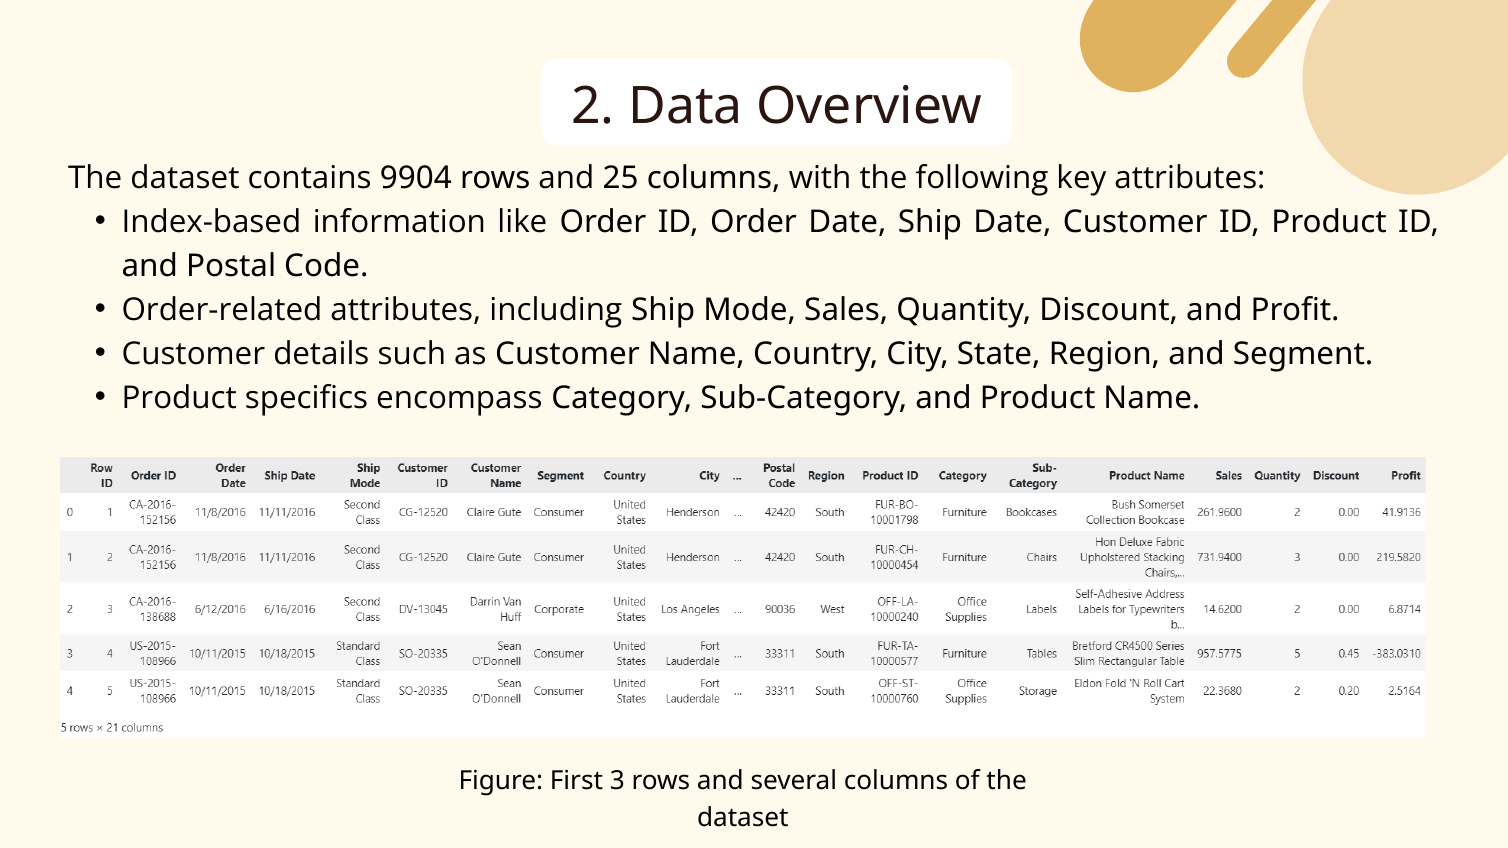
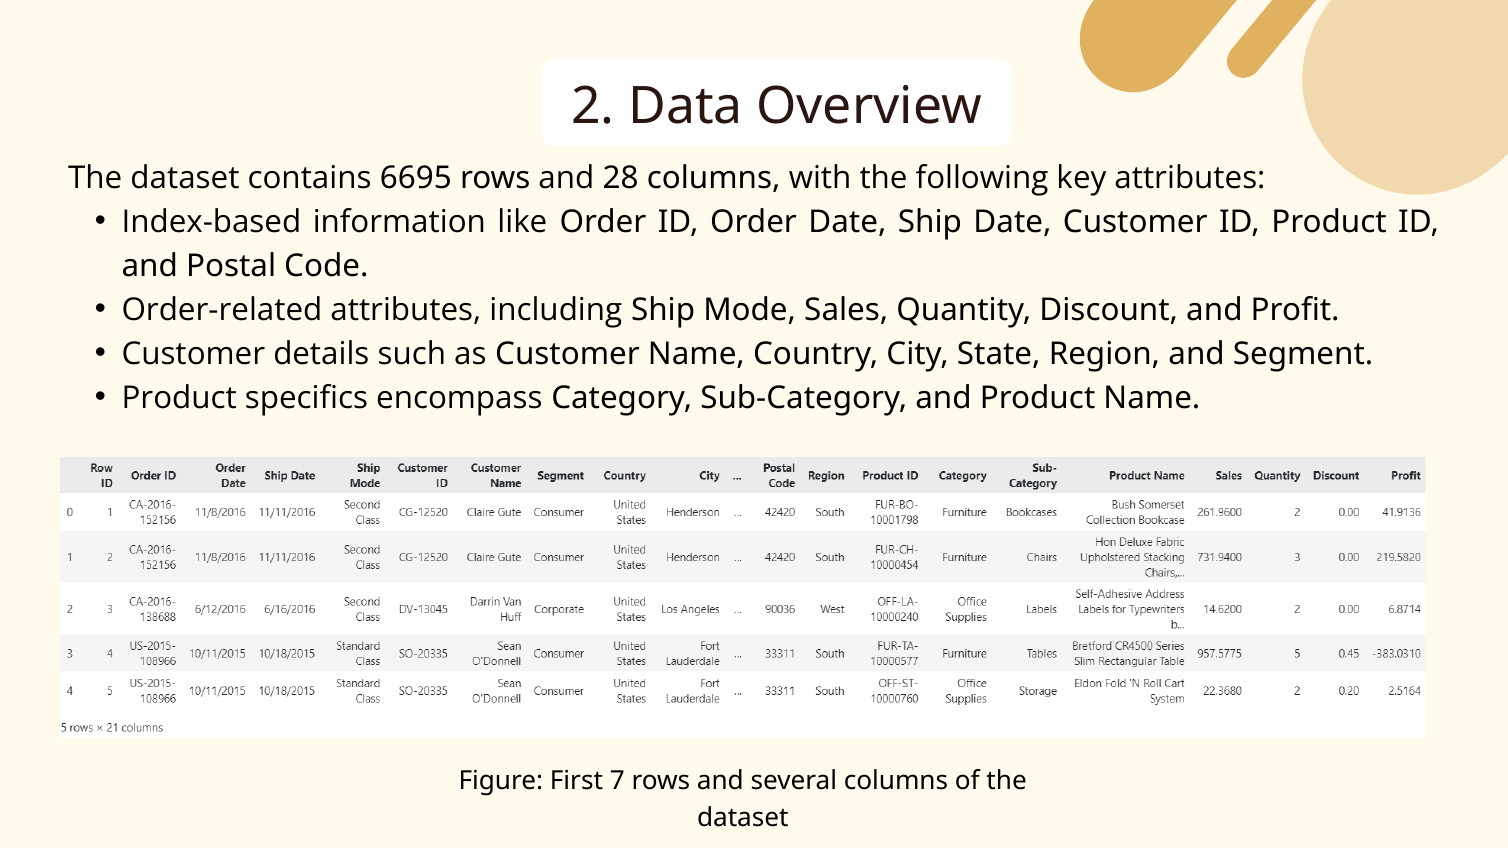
9904: 9904 -> 6695 (416, 178)
25: 25 -> 28 (621, 178)
3: 3 -> 7 (617, 781)
